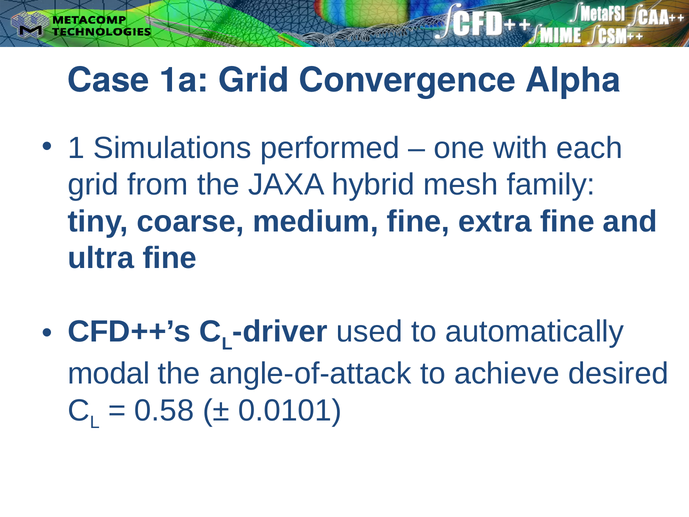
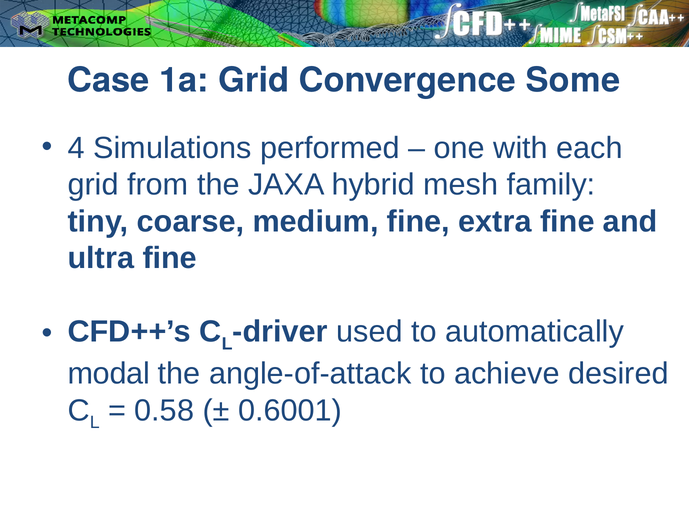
Alpha: Alpha -> Some (573, 80)
1: 1 -> 4 (76, 148)
0.0101: 0.0101 -> 0.6001 (290, 410)
